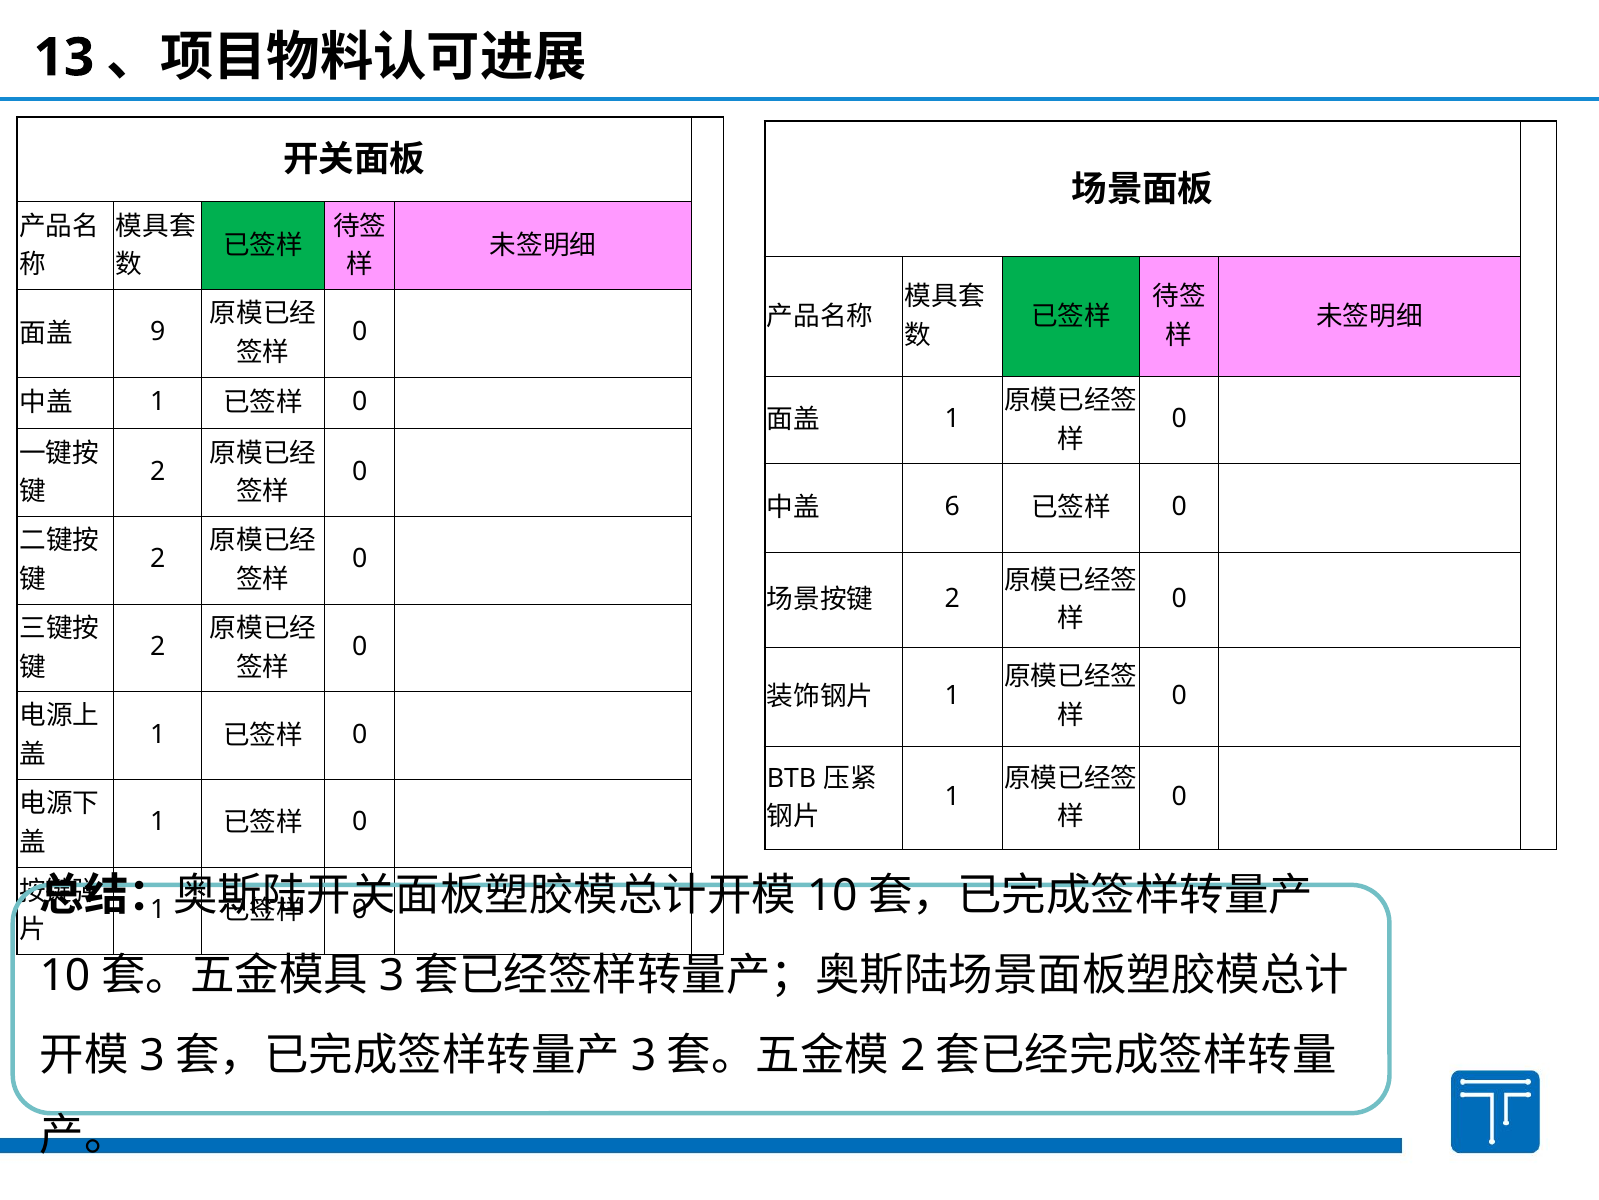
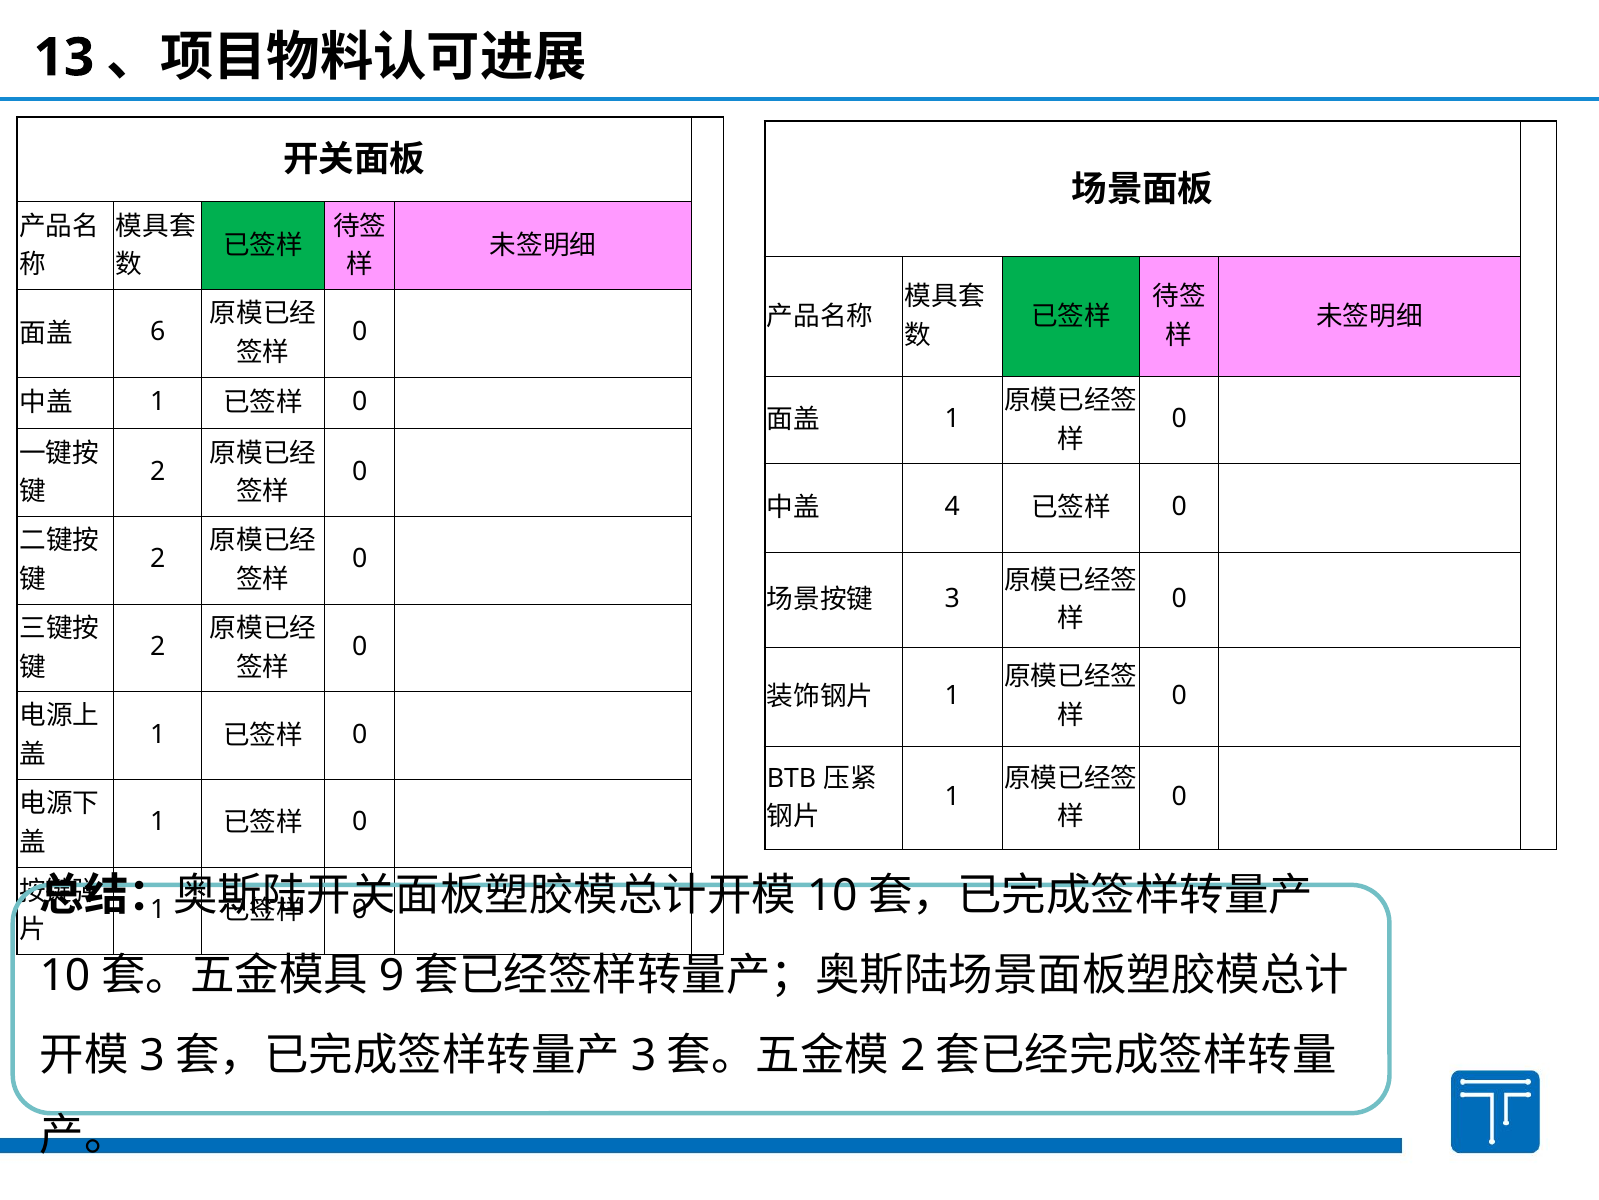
9: 9 -> 6 (158, 332)
6: 6 -> 4 (952, 506)
2: 2 -> 3 (952, 598)
3: 3 -> 9 (392, 975)
